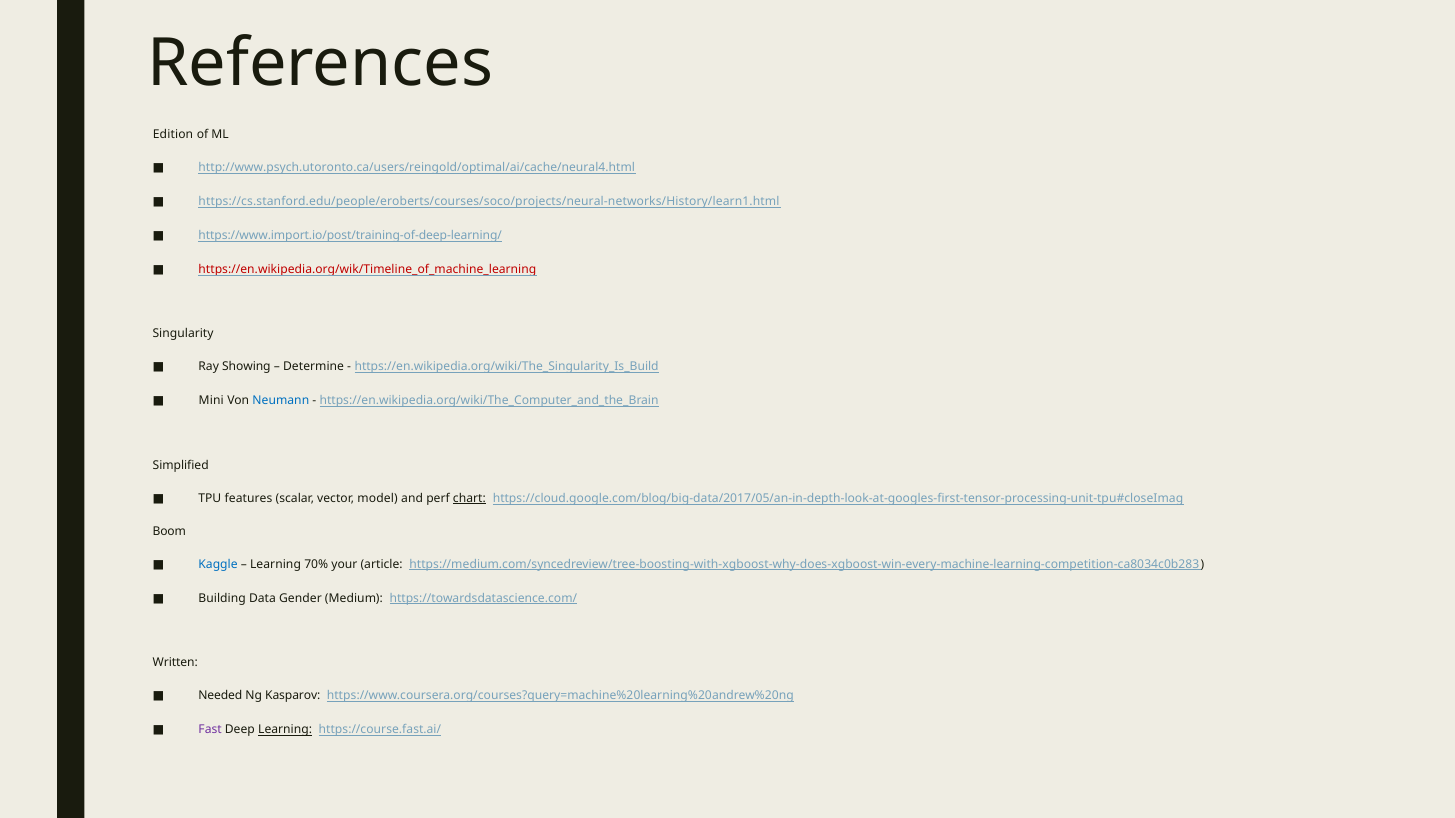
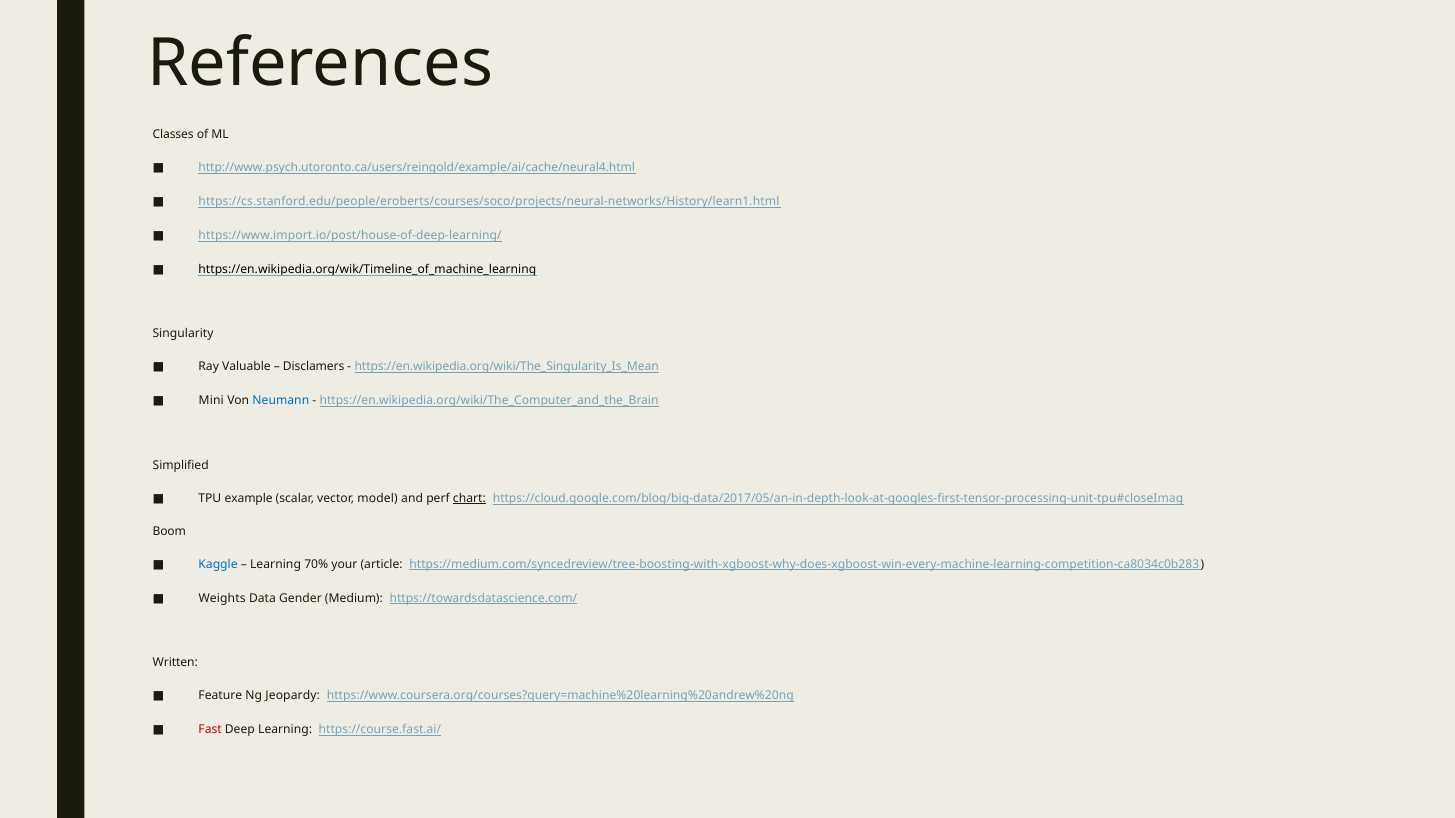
Edition: Edition -> Classes (173, 135)
http://www.psych.utoronto.ca/users/reingold/optimal/ai/cache/neural4.html: http://www.psych.utoronto.ca/users/reingold/optimal/ai/cache/neural4.html -> http://www.psych.utoronto.ca/users/reingold/example/ai/cache/neural4.html (417, 168)
https://www.import.io/post/training-of-deep-learning/: https://www.import.io/post/training-of-deep-learning/ -> https://www.import.io/post/house-of-deep-learning/ (350, 236)
https://en.wikipedia.org/wik/Timeline_of_machine_learning colour: red -> black (367, 269)
Showing: Showing -> Valuable (246, 367)
Determine: Determine -> Disclamers (314, 367)
https://en.wikipedia.org/wiki/The_Singularity_Is_Build: https://en.wikipedia.org/wiki/The_Singularity_Is_Build -> https://en.wikipedia.org/wiki/The_Singularity_Is_Mean (507, 367)
features: features -> example (249, 499)
Building: Building -> Weights (222, 598)
Needed: Needed -> Feature (220, 696)
Kasparov: Kasparov -> Jeopardy (293, 696)
Fast colour: purple -> red (210, 730)
Learning underline: present -> none (285, 730)
